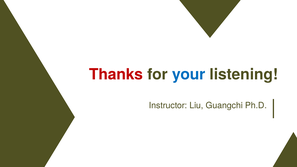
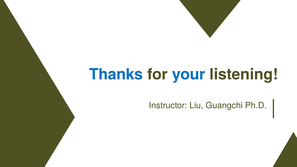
Thanks colour: red -> blue (116, 75)
